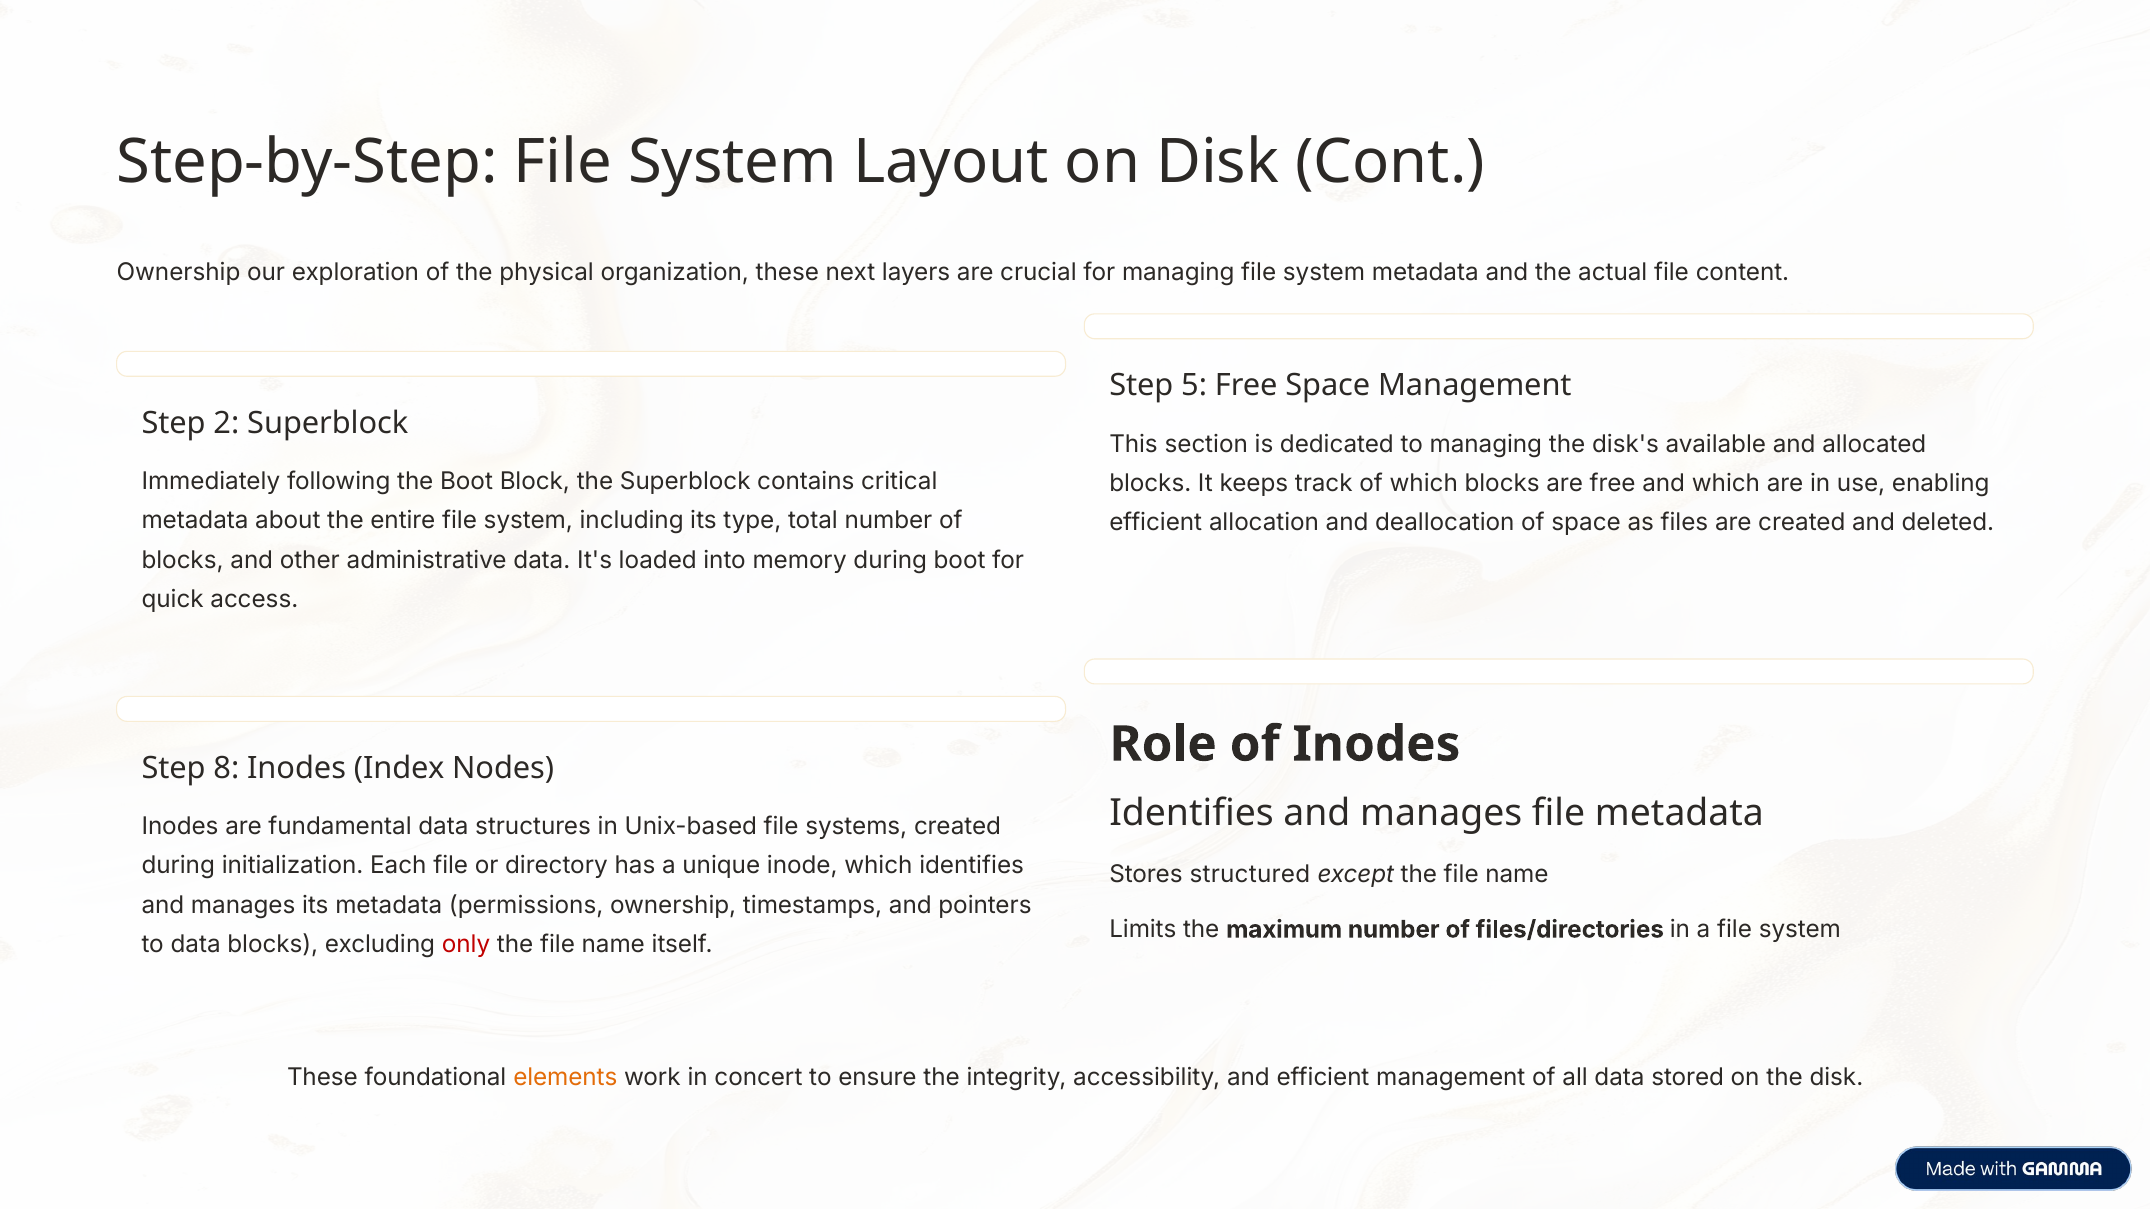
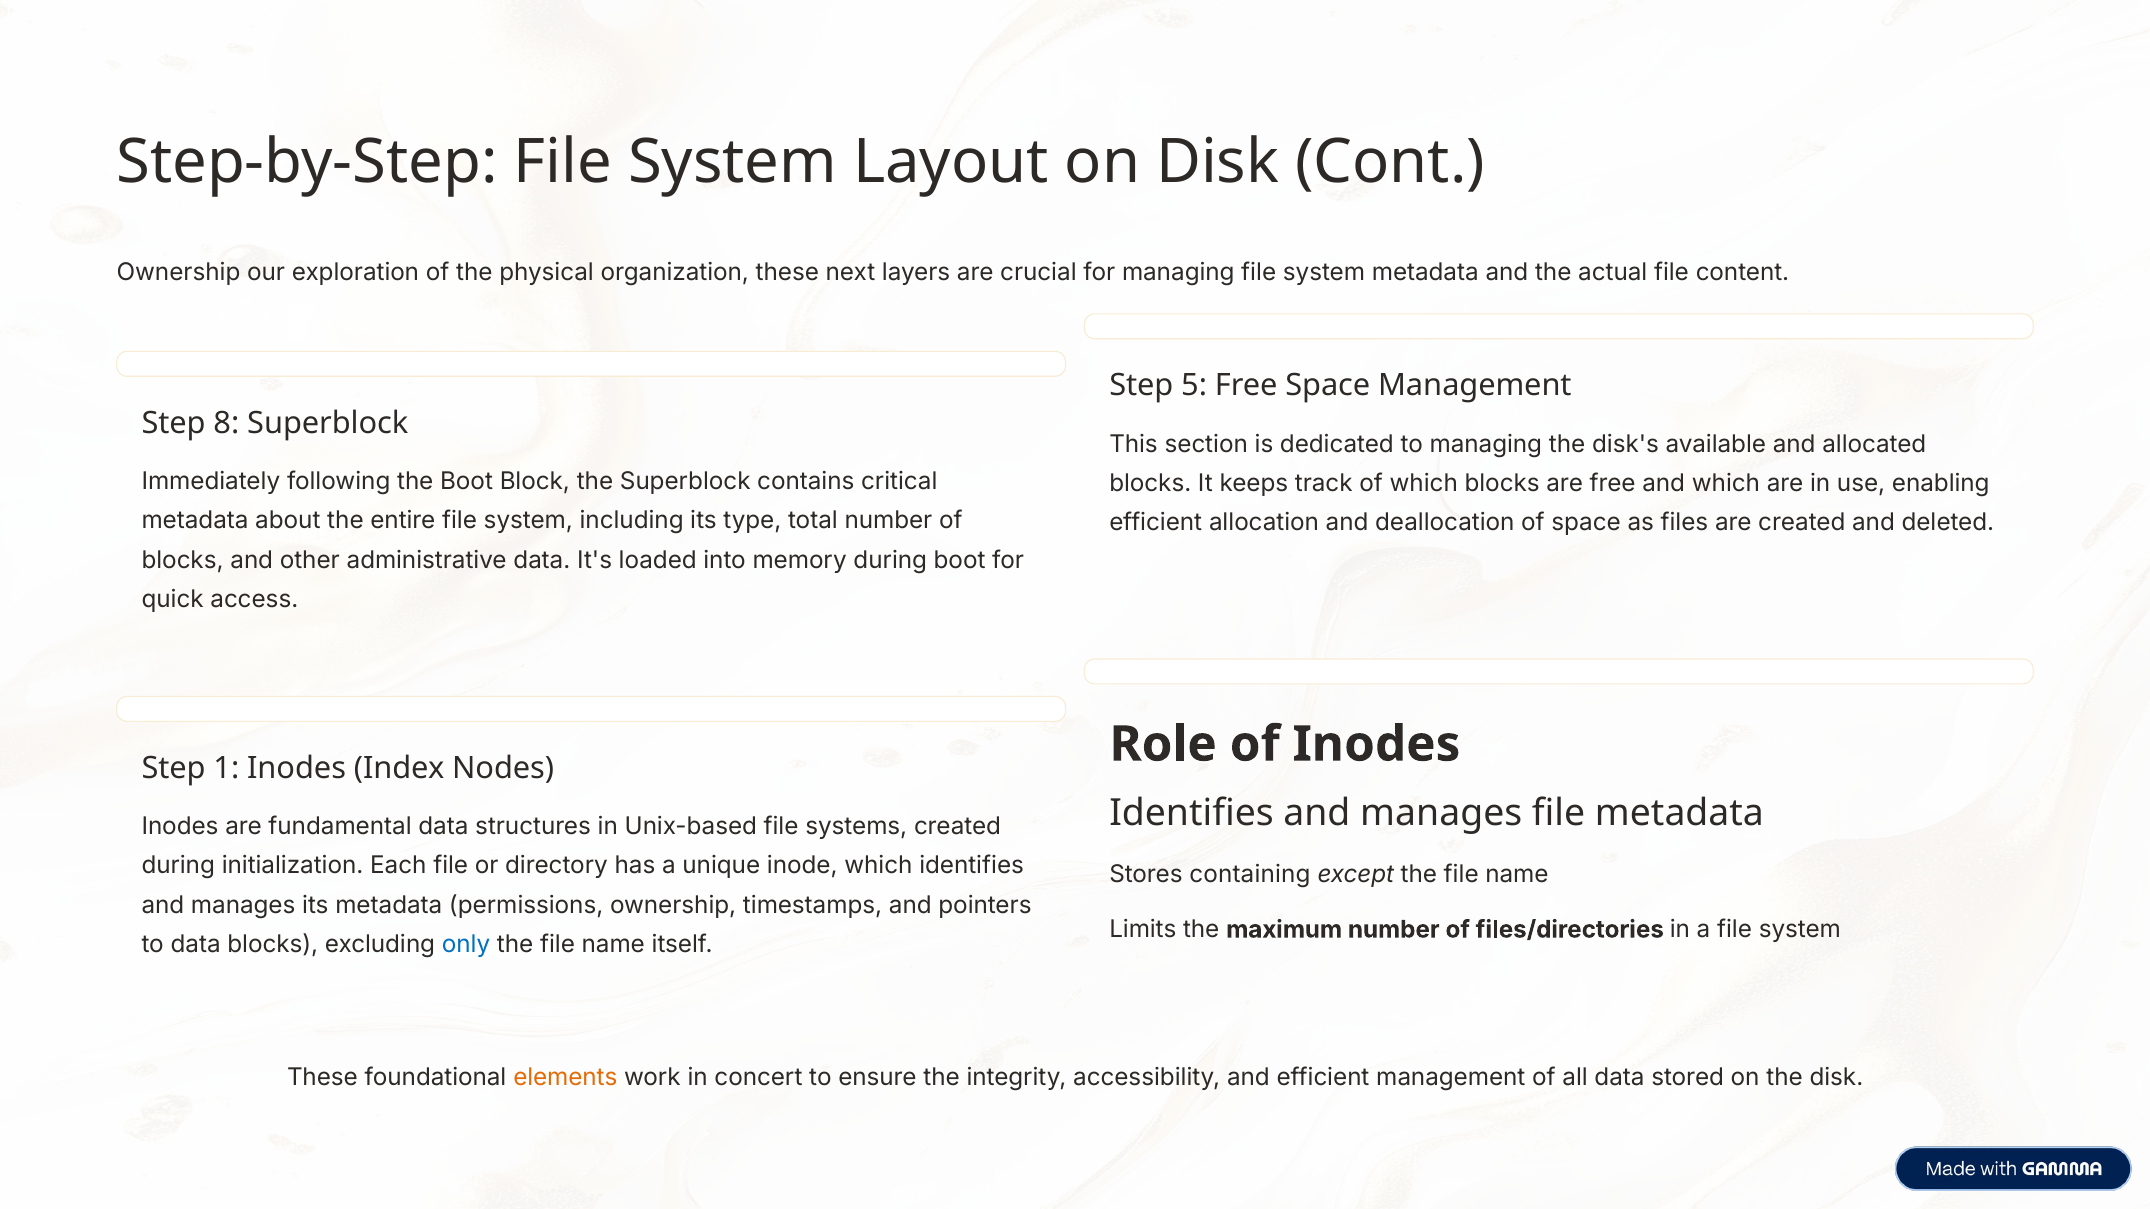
2: 2 -> 8 (226, 423)
8: 8 -> 1 (226, 769)
structured: structured -> containing (1250, 875)
only colour: red -> blue (466, 945)
